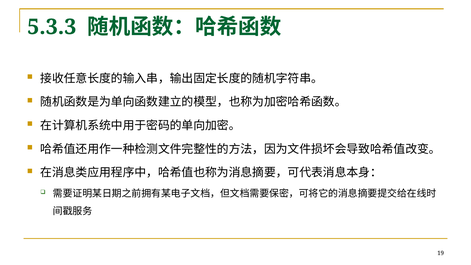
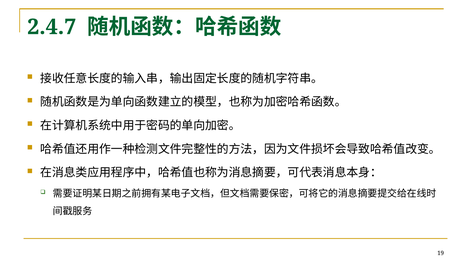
5.3.3: 5.3.3 -> 2.4.7 (52, 27)
